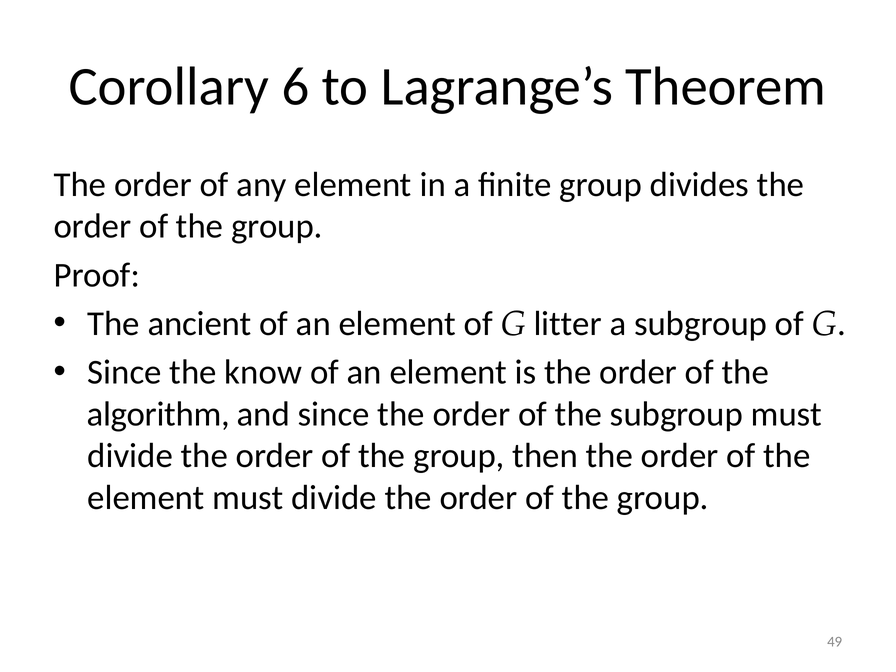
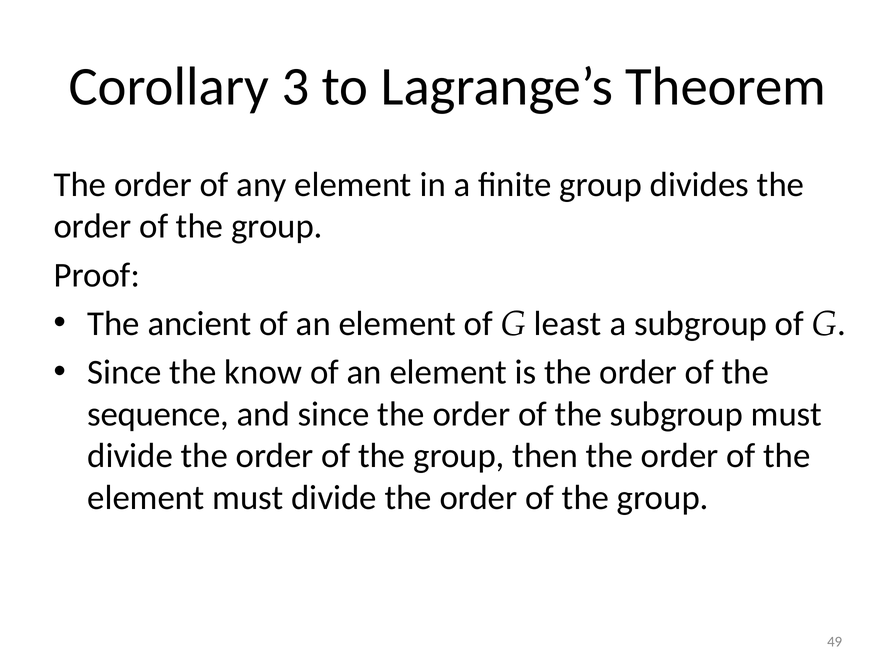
6: 6 -> 3 (295, 87)
litter: litter -> least (568, 324)
algorithm: algorithm -> sequence (158, 414)
